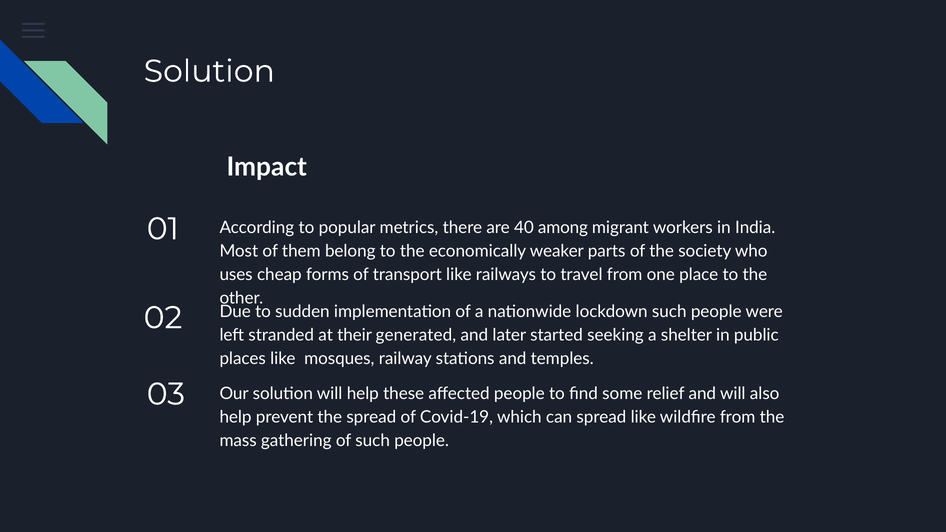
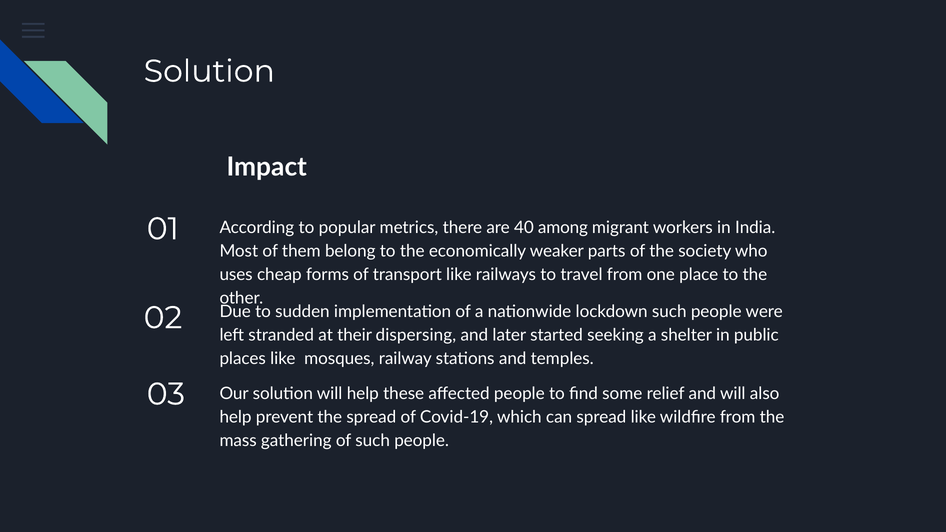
generated: generated -> dispersing (416, 335)
